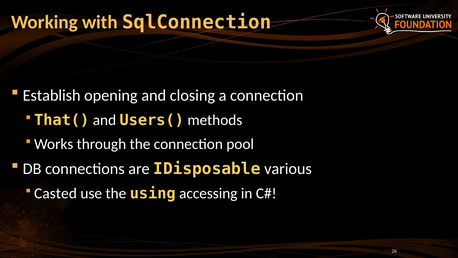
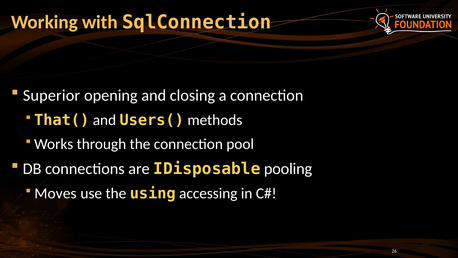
Establish: Establish -> Superior (52, 95)
various: various -> pooling (288, 169)
Casted: Casted -> Moves (55, 193)
